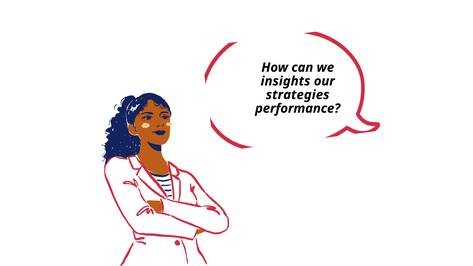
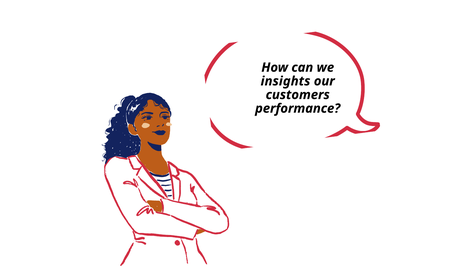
strategies: strategies -> customers (298, 95)
